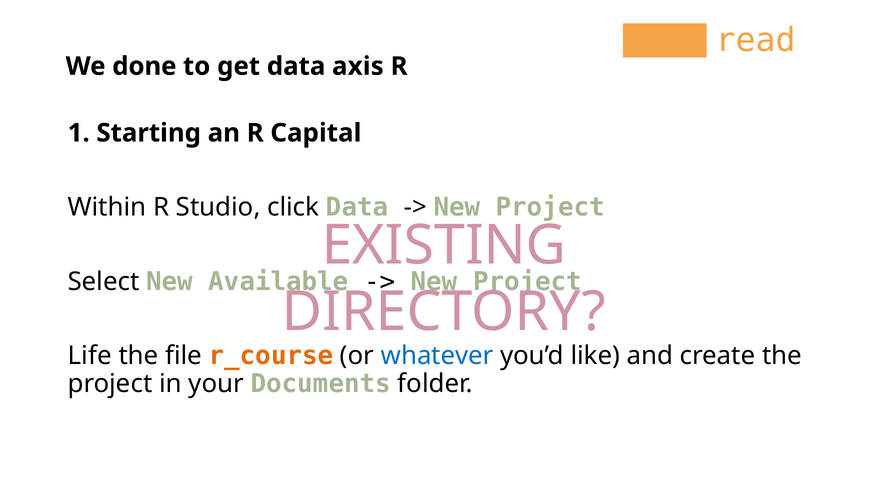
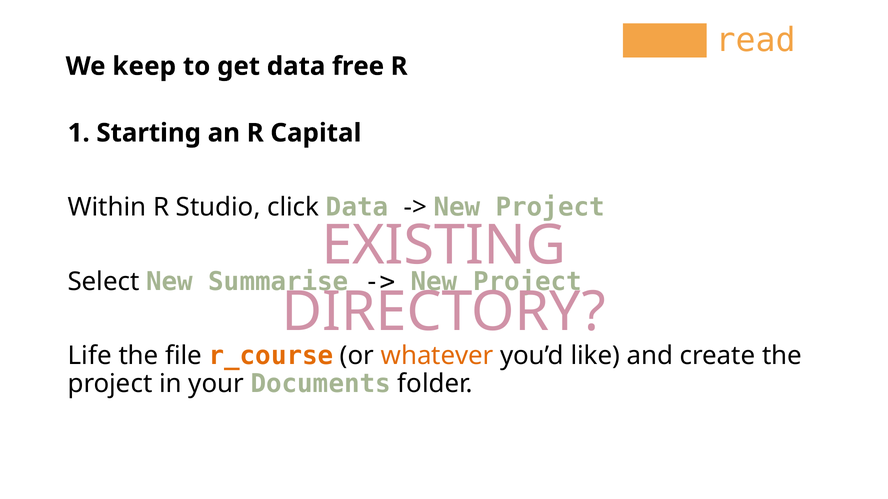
done: done -> keep (144, 66)
axis: axis -> free (358, 66)
Available: Available -> Summarise (278, 282)
whatever colour: blue -> orange (437, 356)
